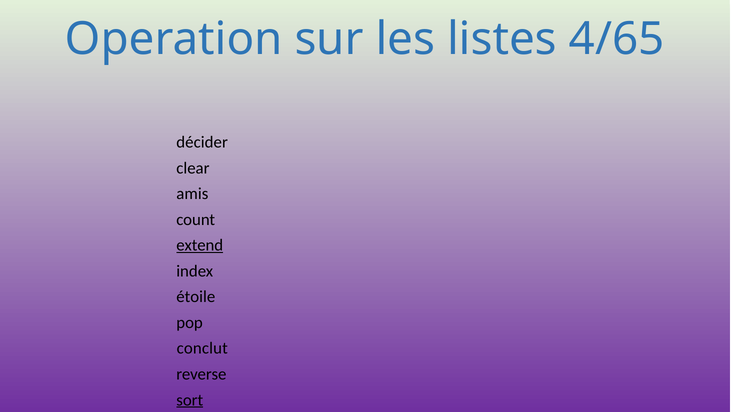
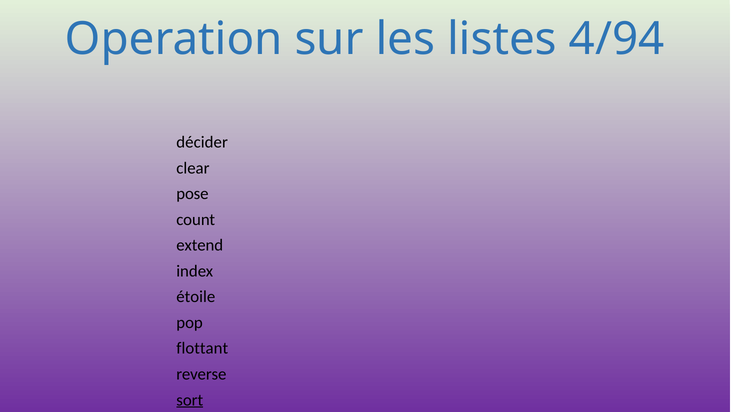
4/65: 4/65 -> 4/94 (617, 39)
amis: amis -> pose (192, 194)
extend underline: present -> none (200, 246)
conclut: conclut -> flottant (202, 349)
